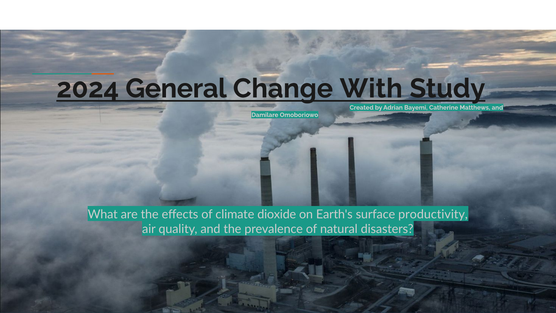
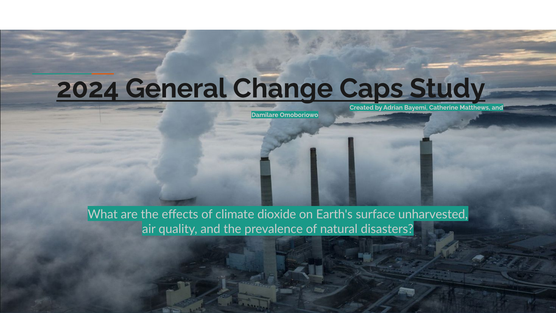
With: With -> Caps (371, 88)
productivity: productivity -> unharvested (433, 214)
